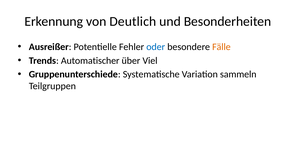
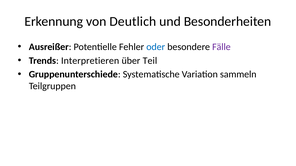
Fälle colour: orange -> purple (221, 47)
Automatischer: Automatischer -> Interpretieren (90, 61)
Viel: Viel -> Teil (150, 61)
